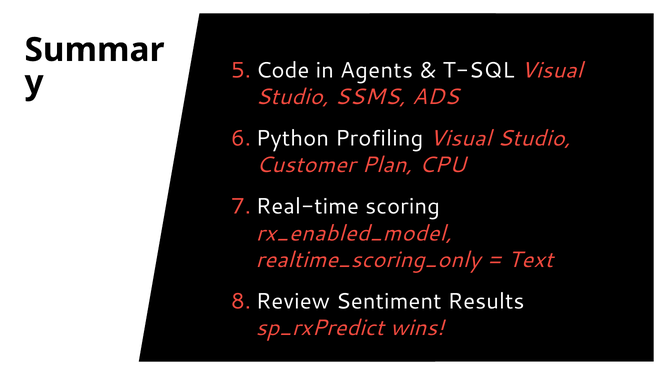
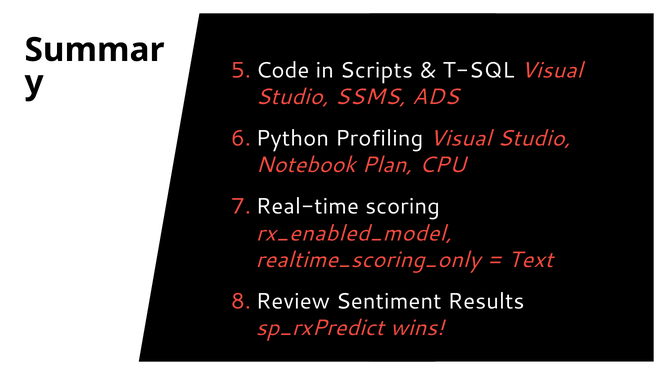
Agents: Agents -> Scripts (377, 70)
Customer: Customer -> Notebook (306, 165)
